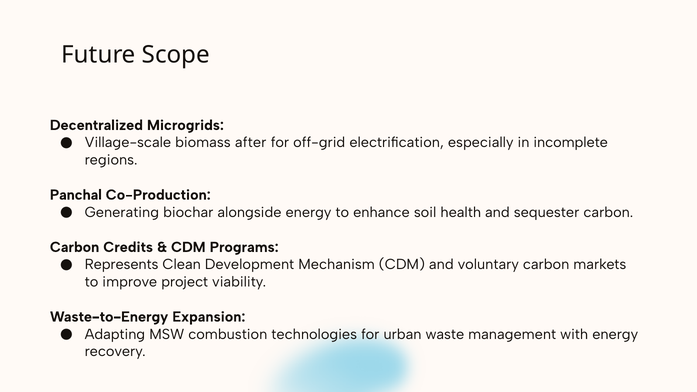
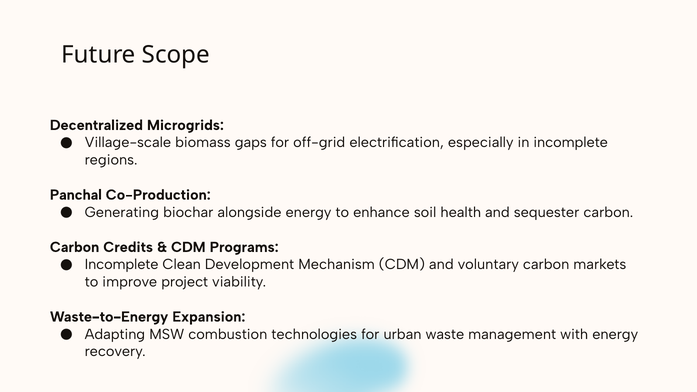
after: after -> gaps (251, 143)
Represents: Represents -> Incomplete (122, 265)
